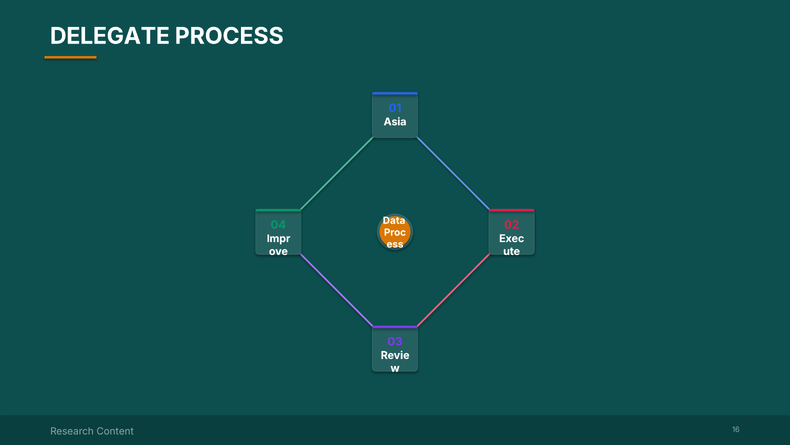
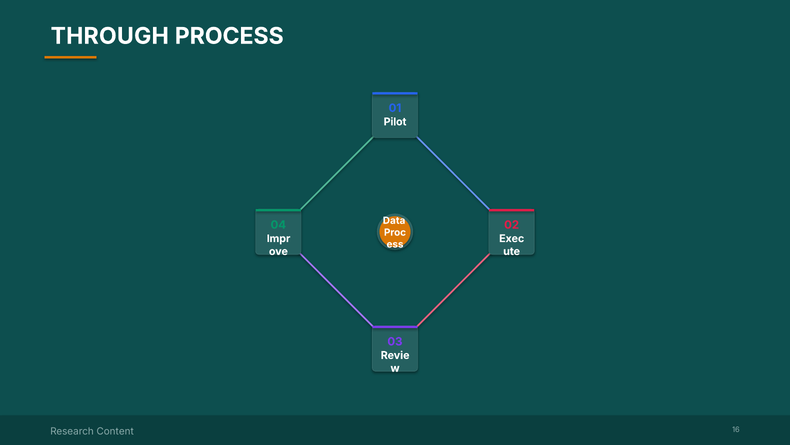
DELEGATE: DELEGATE -> THROUGH (110, 36)
Asia: Asia -> Pilot (395, 122)
